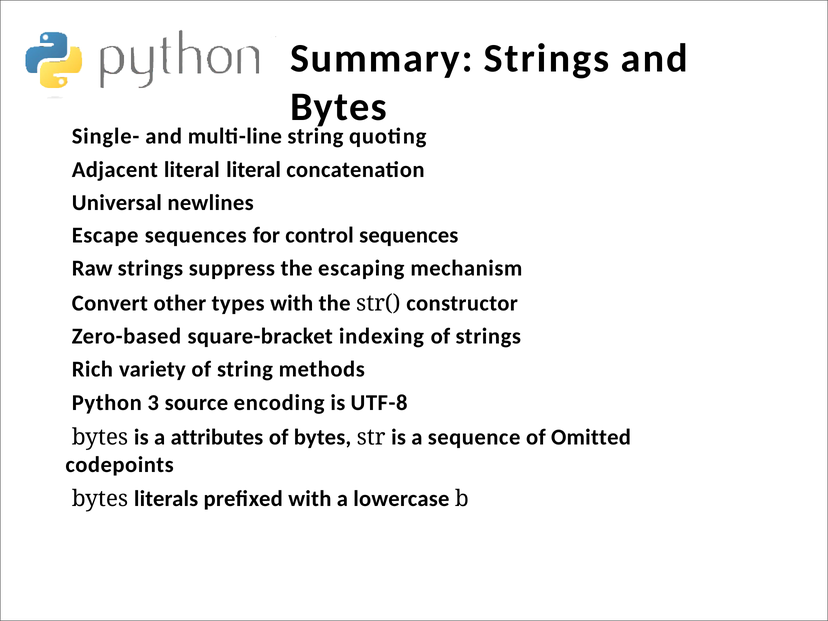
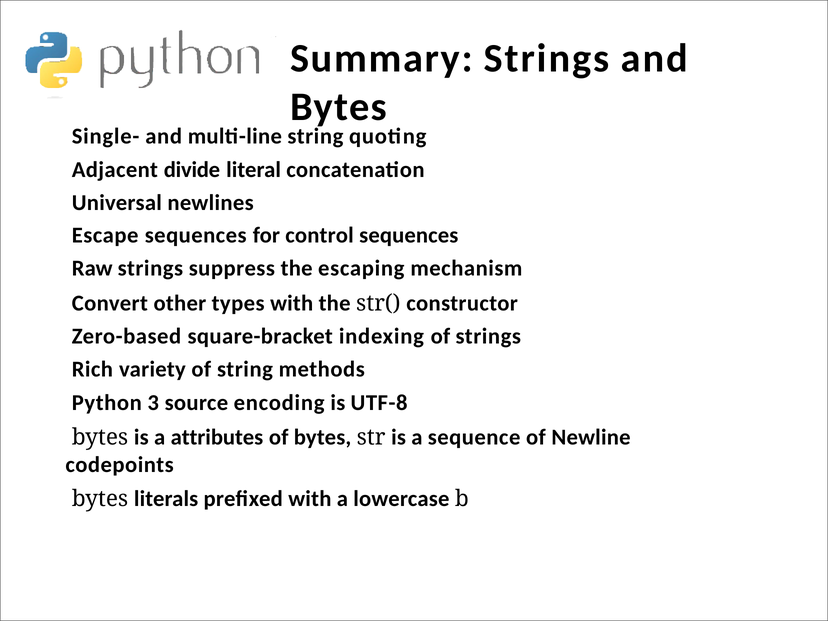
literal: literal -> divide (192, 170)
Omitted: Omitted -> Newline (591, 437)
